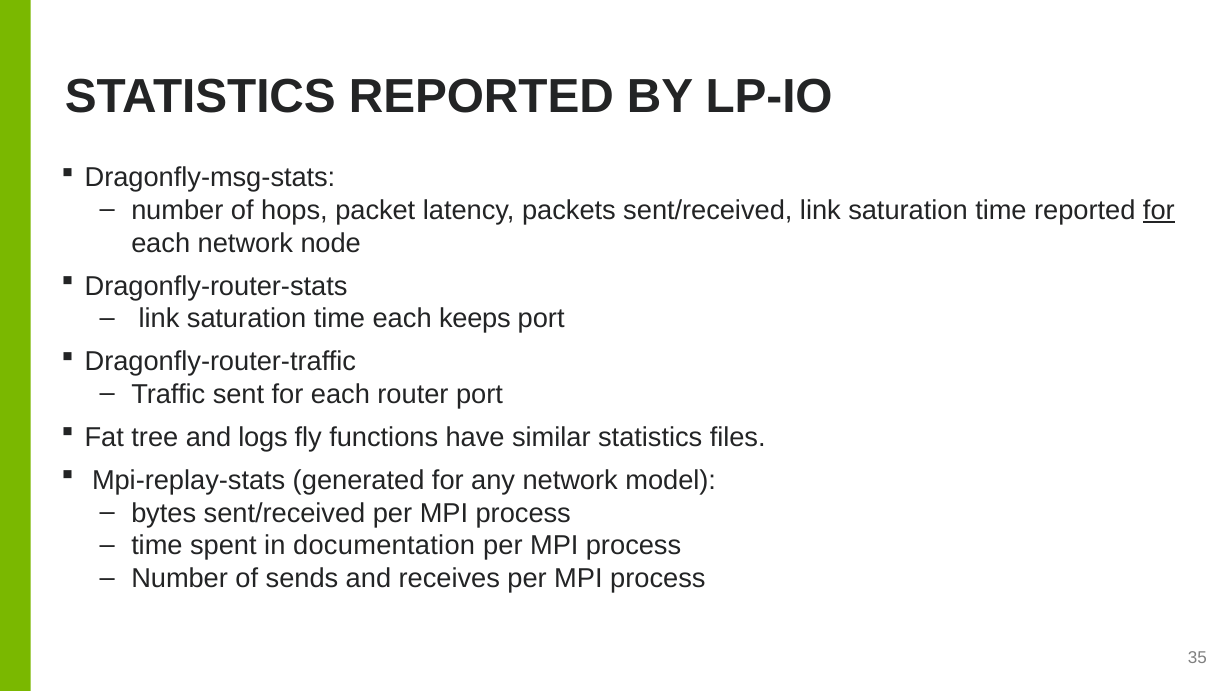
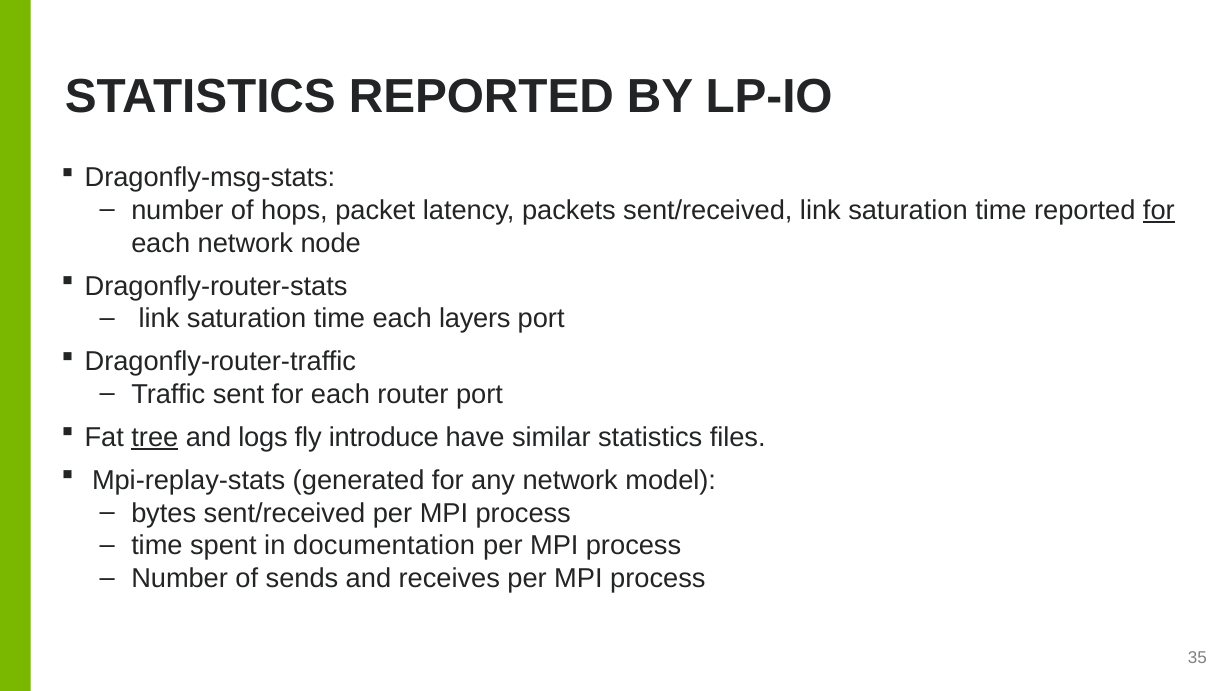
keeps: keeps -> layers (475, 319)
tree underline: none -> present (155, 437)
functions: functions -> introduce (384, 437)
